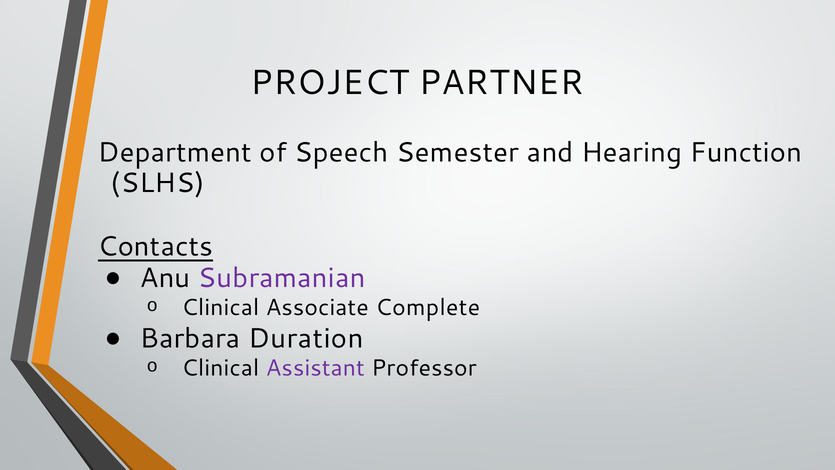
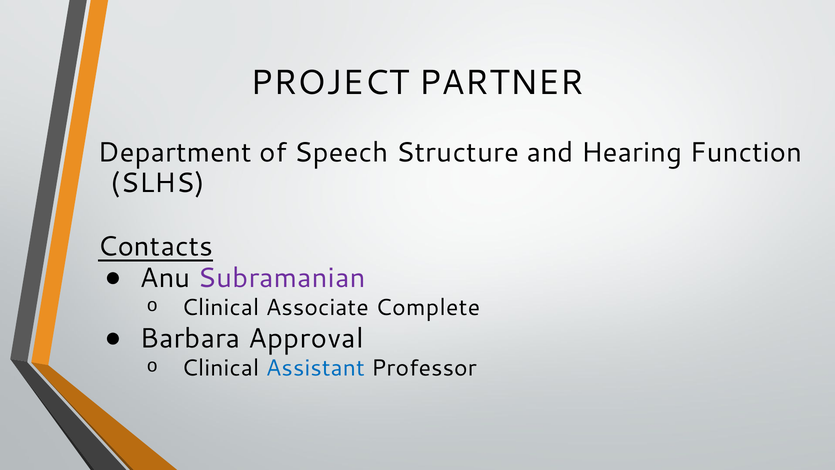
Semester: Semester -> Structure (458, 153)
Duration: Duration -> Approval (306, 338)
Assistant colour: purple -> blue (315, 368)
